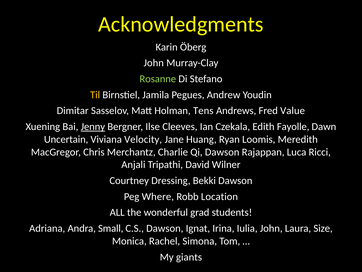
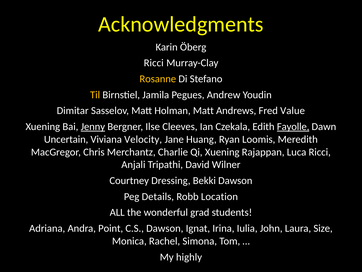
John: John -> Ricci (154, 63)
Rosanne colour: light green -> yellow (158, 79)
Holman Tens: Tens -> Matt (203, 111)
Fayolle underline: none -> present (293, 126)
Qi Dawson: Dawson -> Xuening (222, 152)
Where: Where -> Details (158, 196)
Small: Small -> Point (111, 228)
giants: giants -> highly (189, 257)
